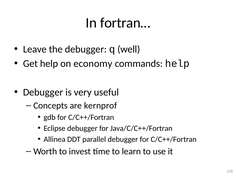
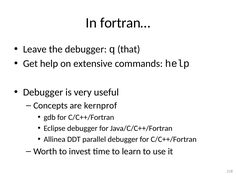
well: well -> that (129, 49)
economy: economy -> extensive (93, 64)
